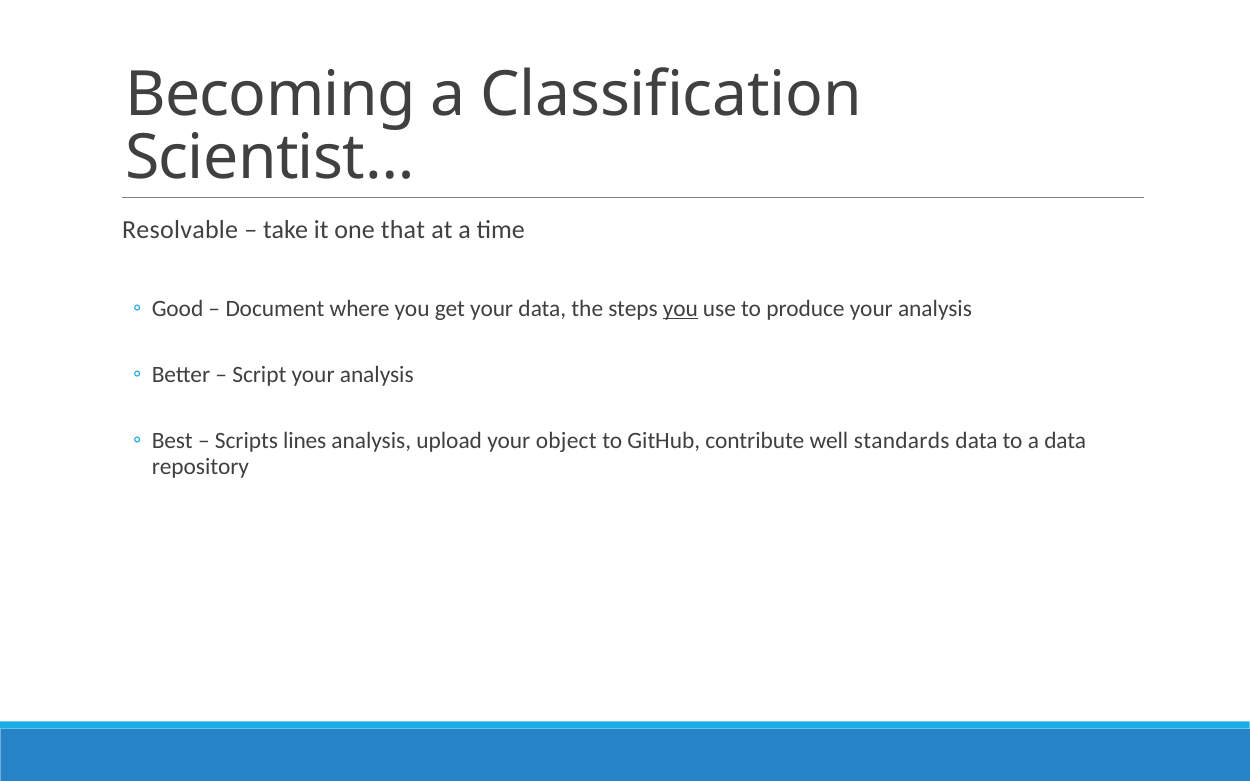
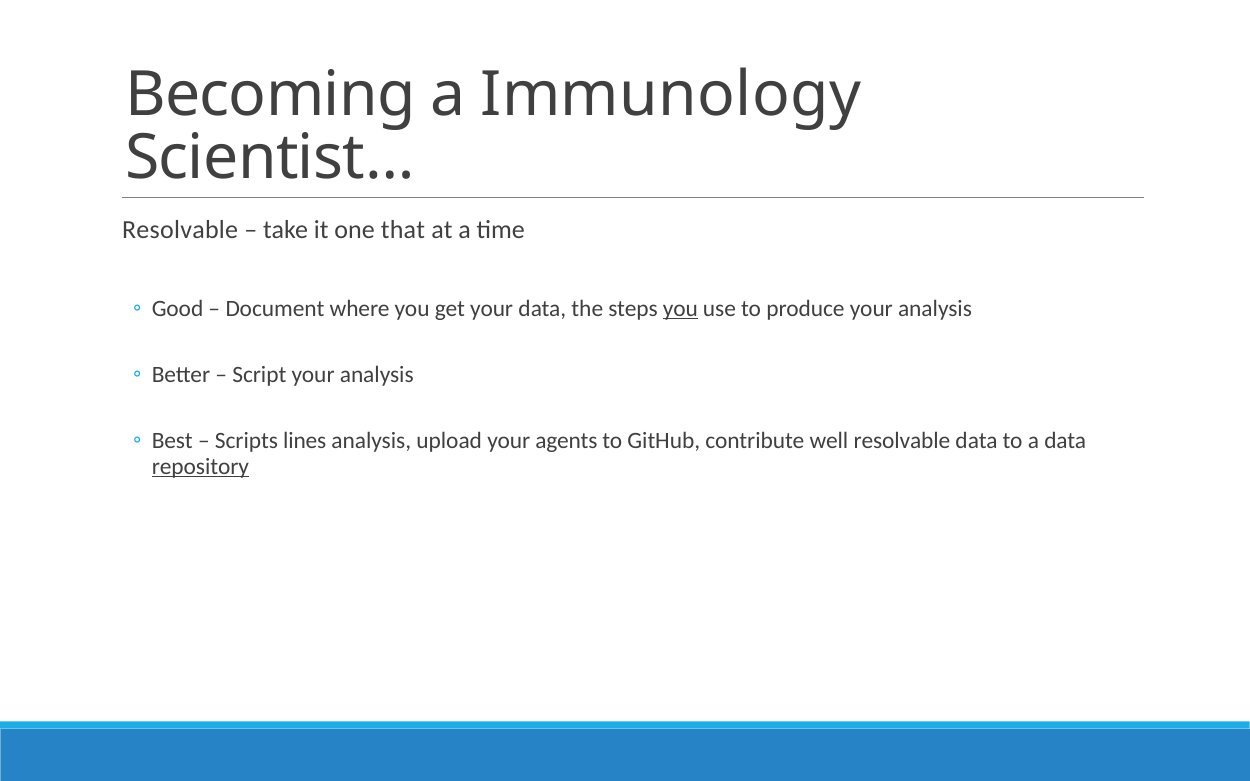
Classification: Classification -> Immunology (671, 94)
object: object -> agents (566, 441)
well standards: standards -> resolvable (902, 441)
repository underline: none -> present (200, 466)
